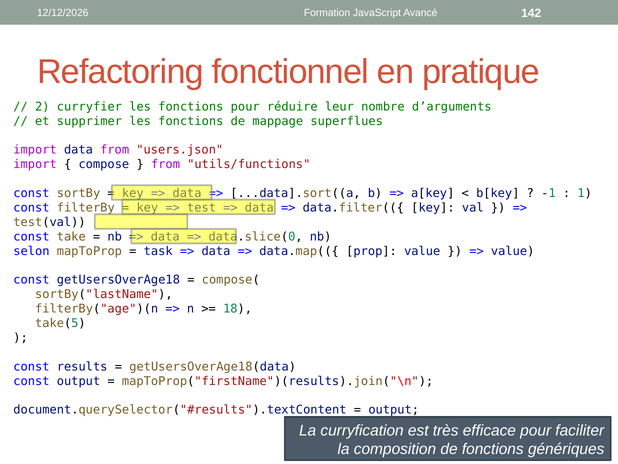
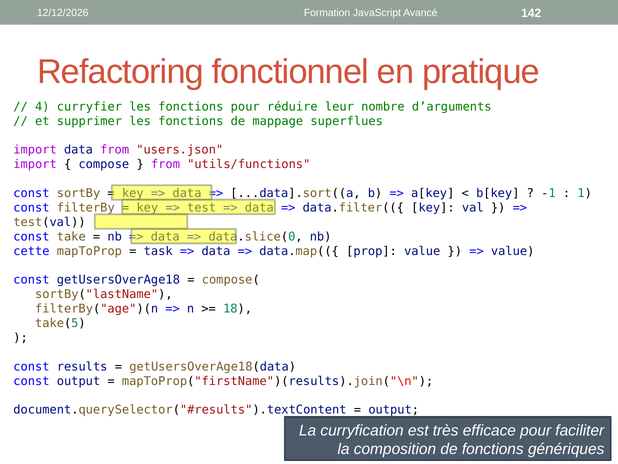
2: 2 -> 4 (42, 107)
selon: selon -> cette (31, 251)
